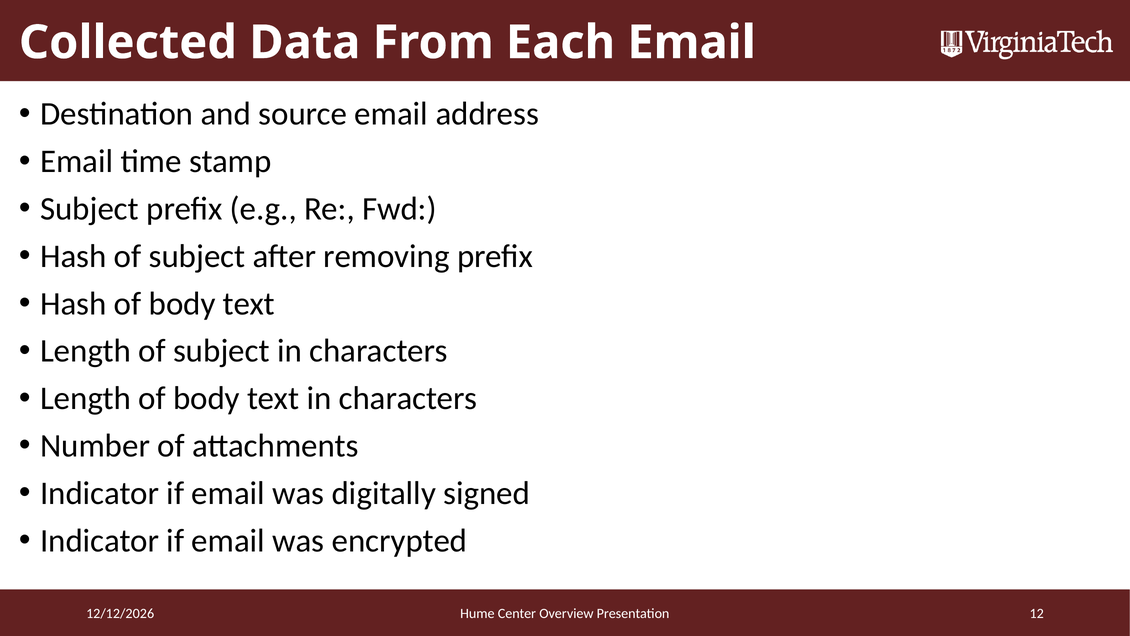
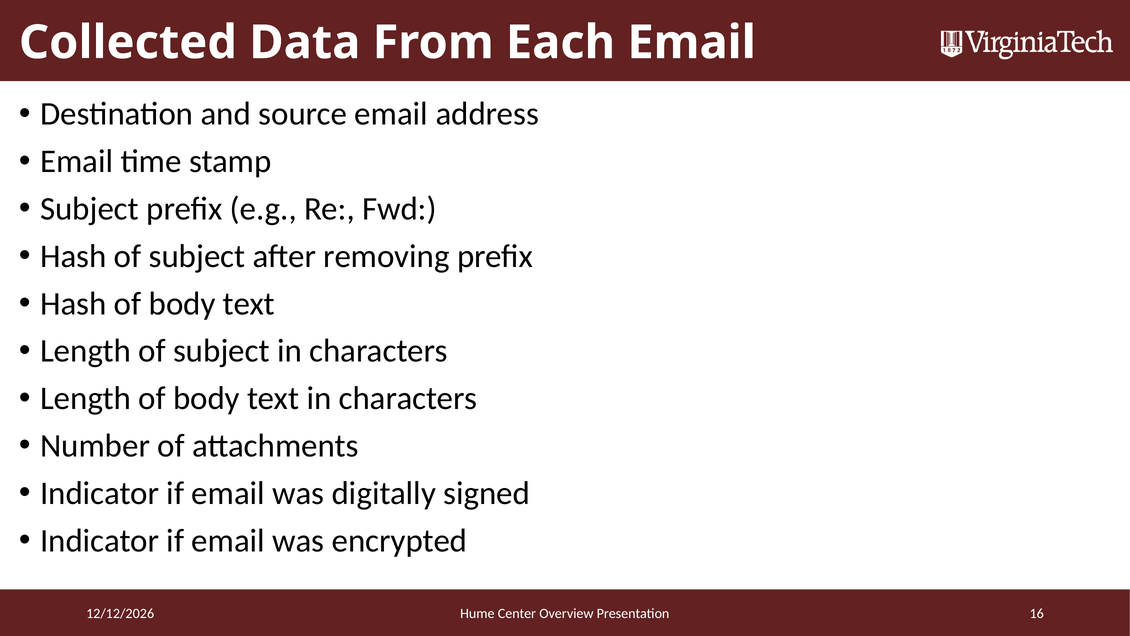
12: 12 -> 16 (1037, 613)
